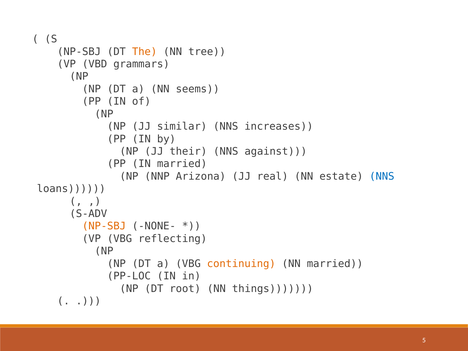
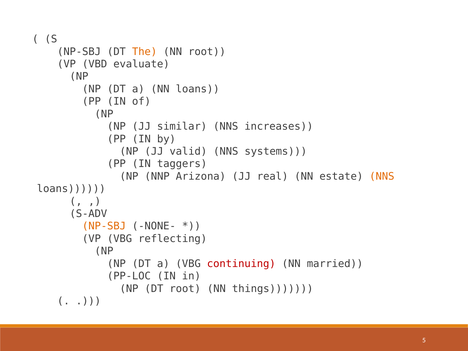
NN tree: tree -> root (207, 52)
grammars: grammars -> evaluate (141, 64)
NN seems: seems -> loans (198, 89)
their: their -> valid (188, 151)
against: against -> systems (276, 151)
IN married: married -> taggers (182, 164)
NNS colour: blue -> orange (382, 176)
continuing colour: orange -> red (241, 264)
